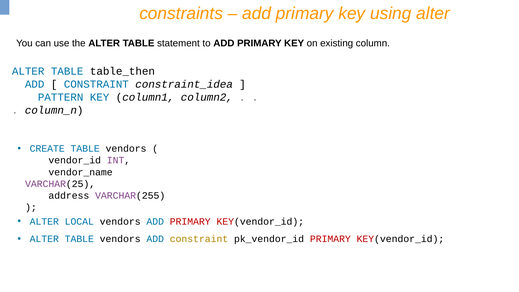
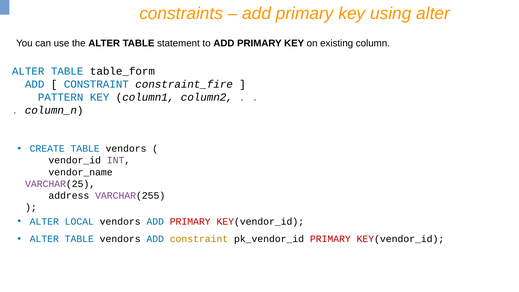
table_then: table_then -> table_form (122, 71)
constraint_idea: constraint_idea -> constraint_fire (184, 84)
